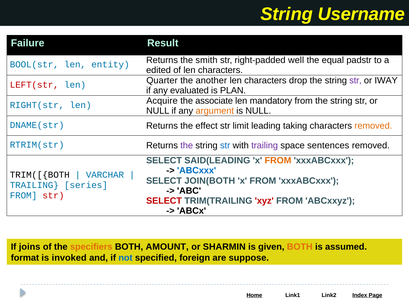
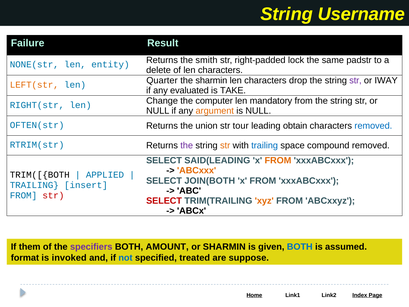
well: well -> lock (296, 60)
equal: equal -> same (333, 60)
BOOL(str: BOOL(str -> NONE(str (34, 65)
edited: edited -> delete (159, 70)
the another: another -> sharmin (211, 80)
LEFT(str colour: red -> orange (34, 85)
PLAN: PLAN -> TAKE (233, 90)
Acquire: Acquire -> Change (162, 101)
associate: associate -> computer (214, 101)
DNAME(str: DNAME(str -> OFTEN(str (37, 125)
effect: effect -> union (207, 126)
limit: limit -> tour (241, 126)
taking: taking -> obtain (295, 126)
removed colour: orange -> blue (373, 126)
str colour: blue -> orange (225, 145)
trailing colour: purple -> blue (265, 145)
sentences: sentences -> compound (328, 145)
ABCxxx colour: blue -> orange (197, 170)
VARCHAR: VARCHAR -> APPLIED (105, 175)
series: series -> insert (86, 185)
xyz colour: red -> orange (264, 201)
joins: joins -> them (30, 247)
specifiers colour: orange -> purple (91, 247)
BOTH colour: orange -> blue (300, 247)
foreign: foreign -> treated (195, 258)
